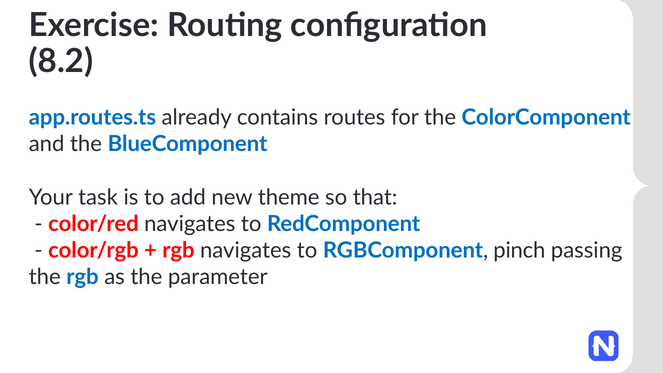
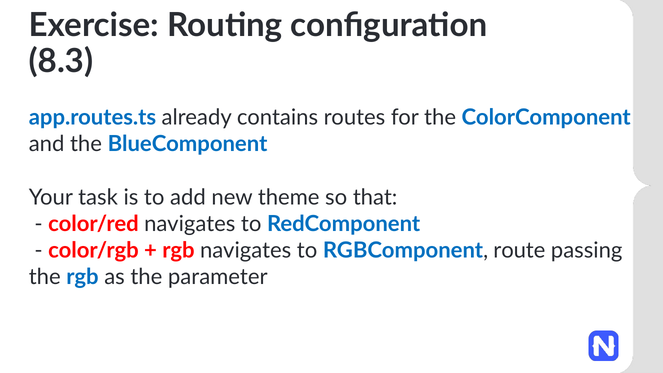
8.2: 8.2 -> 8.3 (61, 61)
pinch: pinch -> route (519, 250)
